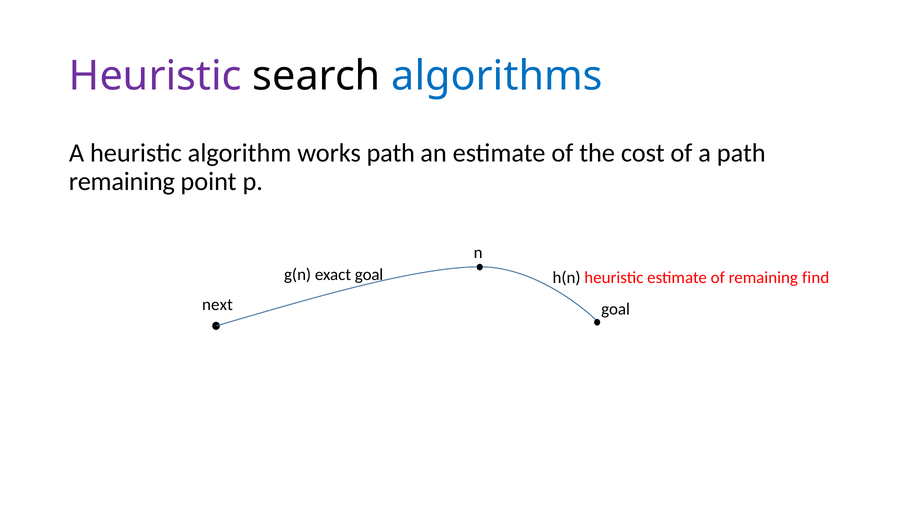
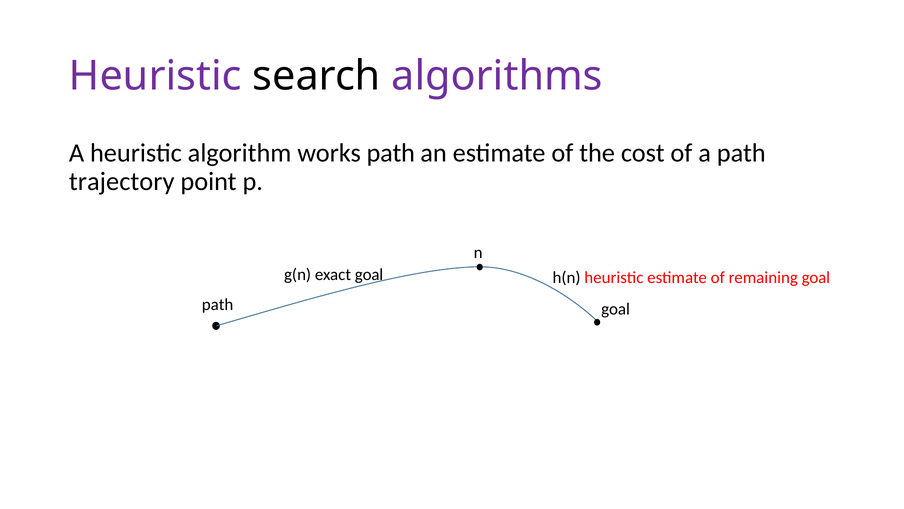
algorithms colour: blue -> purple (497, 76)
remaining: remaining -> trajectory (122, 181)
remaining find: find -> goal (816, 277)
next: next -> path (218, 304)
